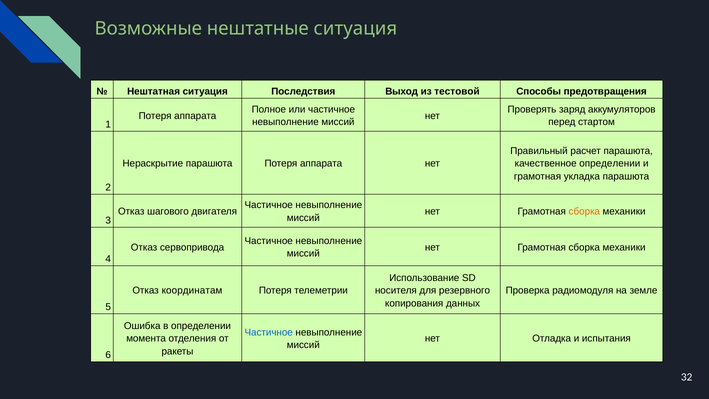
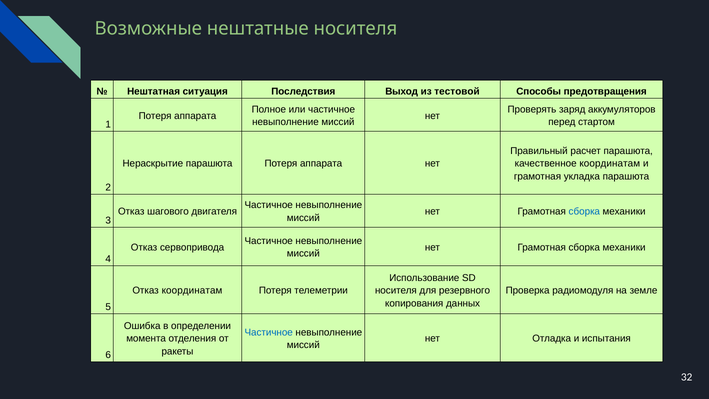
нештатные ситуация: ситуация -> носителя (355, 29)
качественное определении: определении -> координатам (610, 164)
сборка colour: orange -> blue (584, 211)
